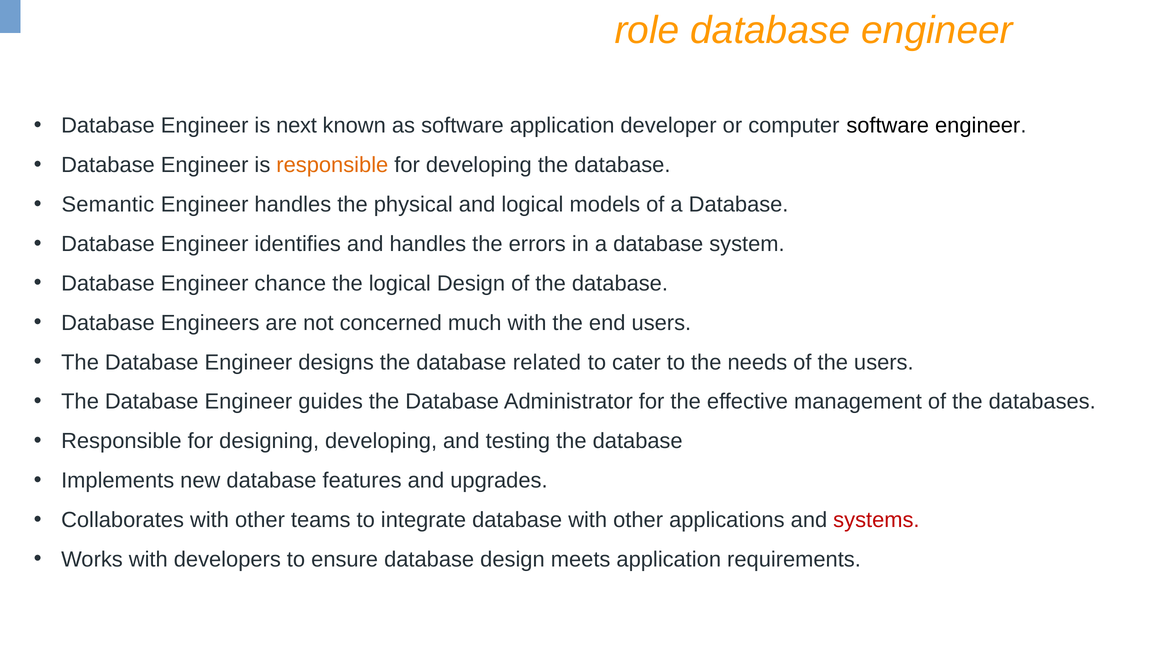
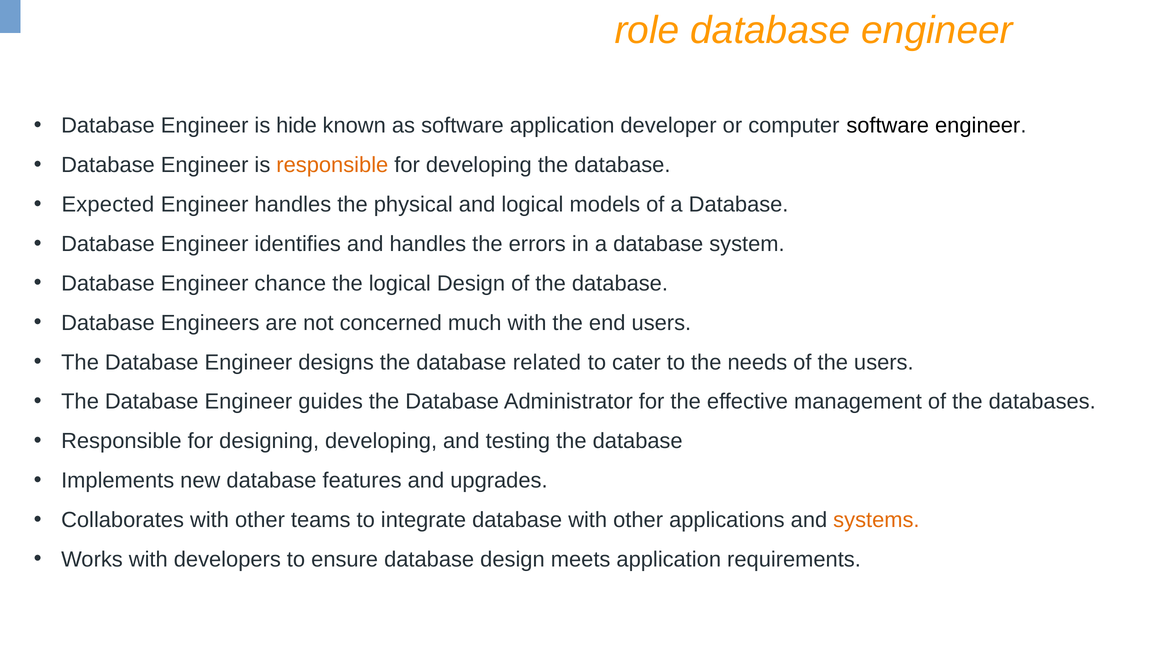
next: next -> hide (297, 126)
Semantic: Semantic -> Expected (108, 205)
systems colour: red -> orange (876, 520)
